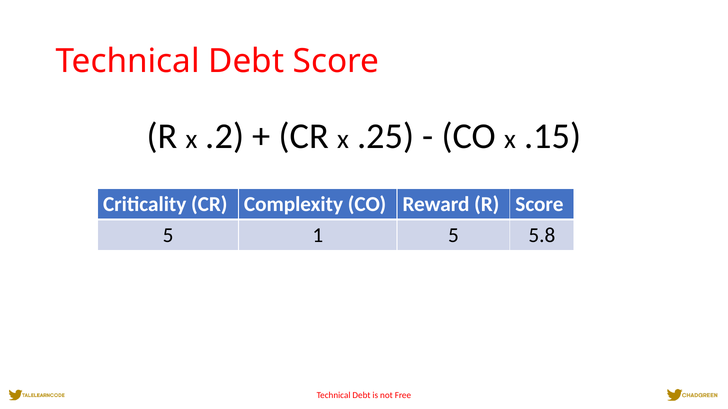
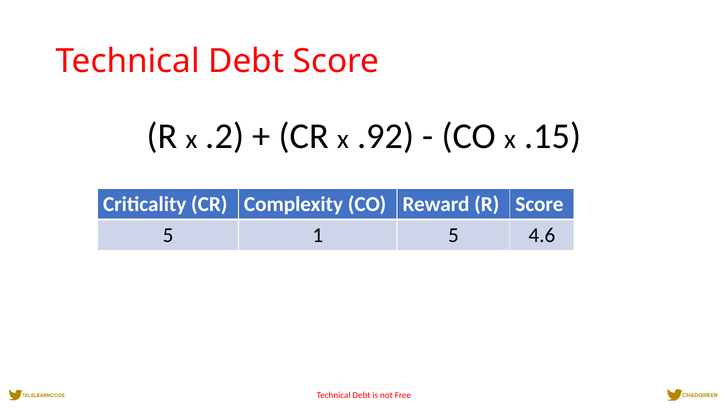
.25: .25 -> .92 (386, 136)
5.8: 5.8 -> 4.6 (542, 236)
